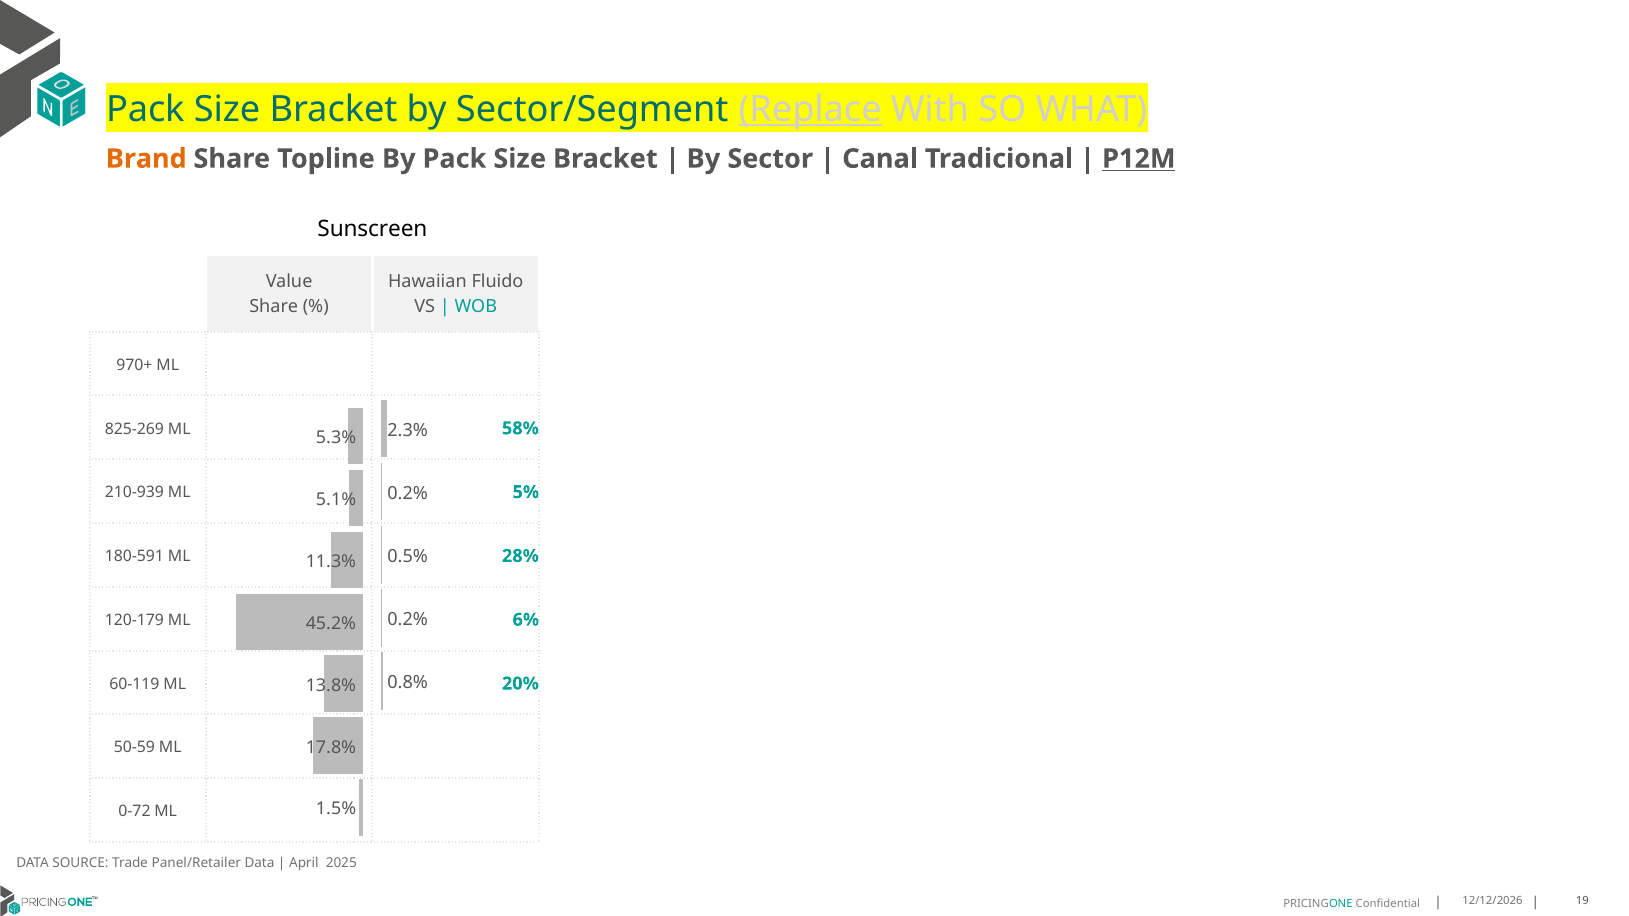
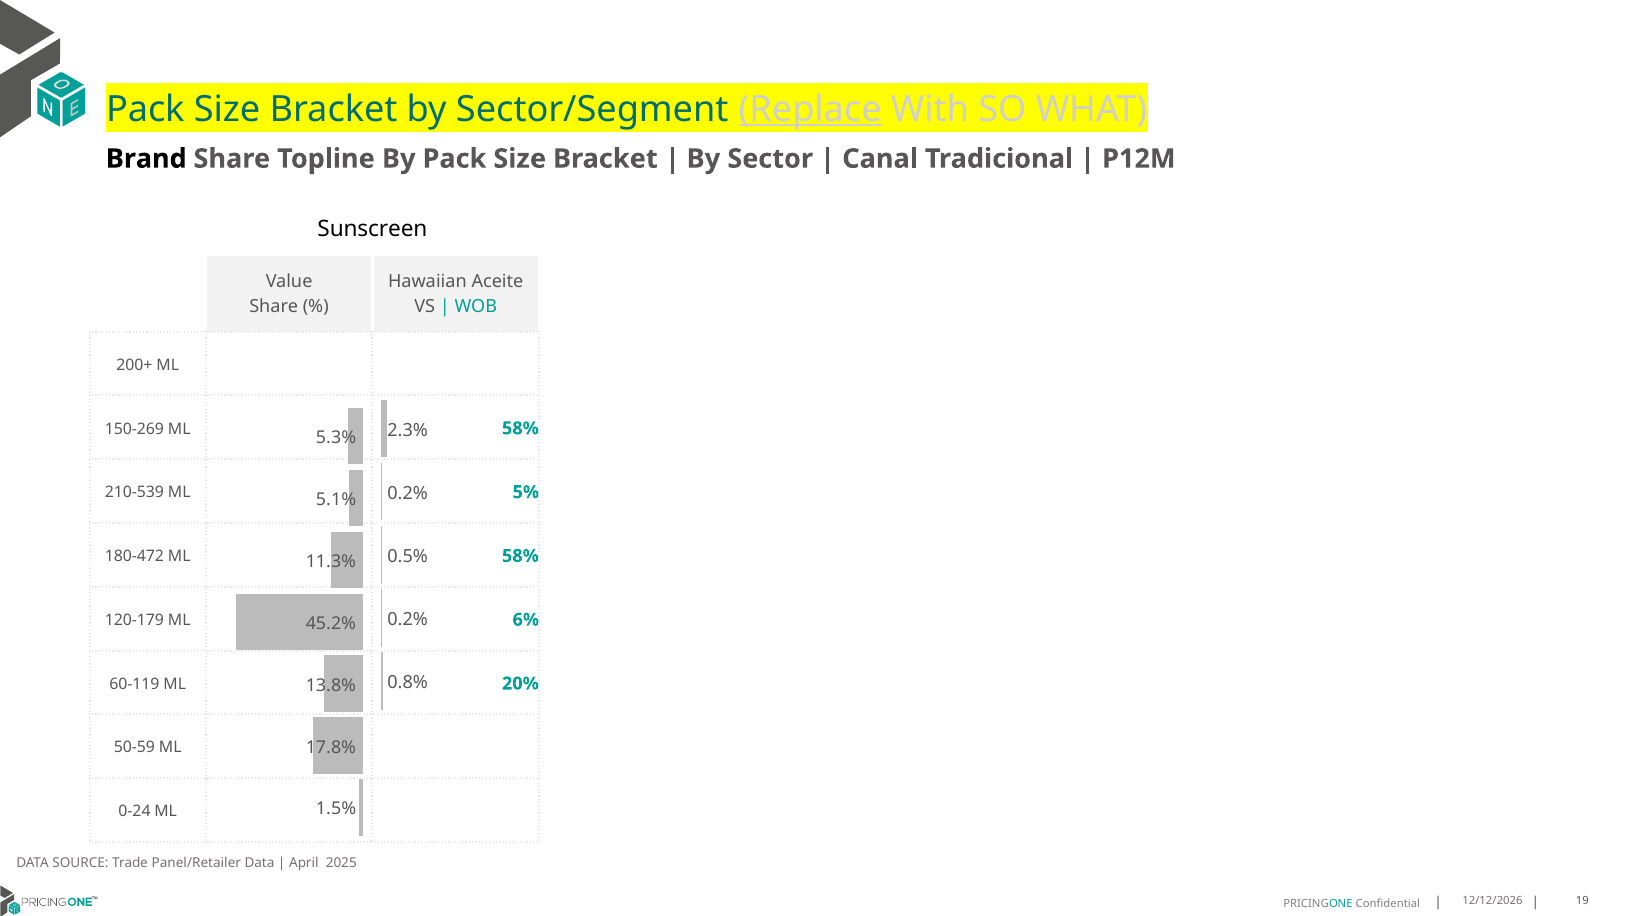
Brand colour: orange -> black (146, 159)
P12M underline: present -> none (1139, 159)
Fluido: Fluido -> Aceite (497, 282)
970+: 970+ -> 200+ (134, 365)
825-269: 825-269 -> 150-269 (134, 429)
210-939: 210-939 -> 210-539 (134, 493)
180-591: 180-591 -> 180-472 (134, 557)
28%: 28% -> 58% (520, 556)
0-72: 0-72 -> 0-24 (134, 812)
